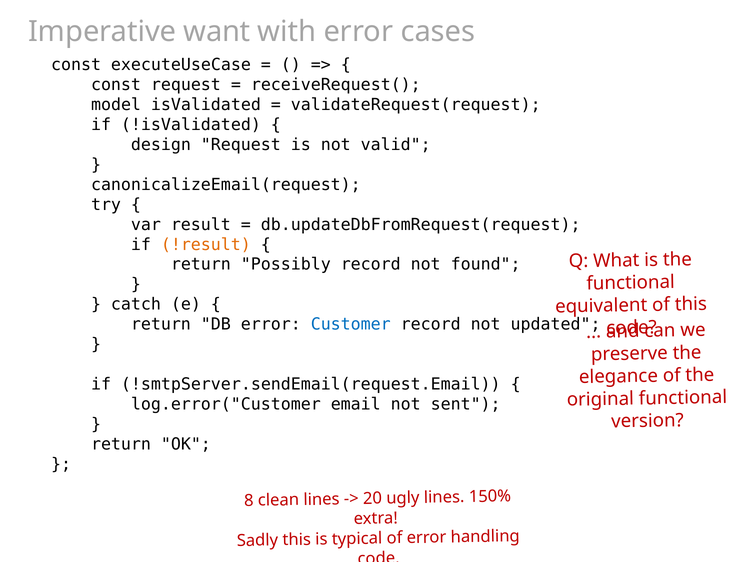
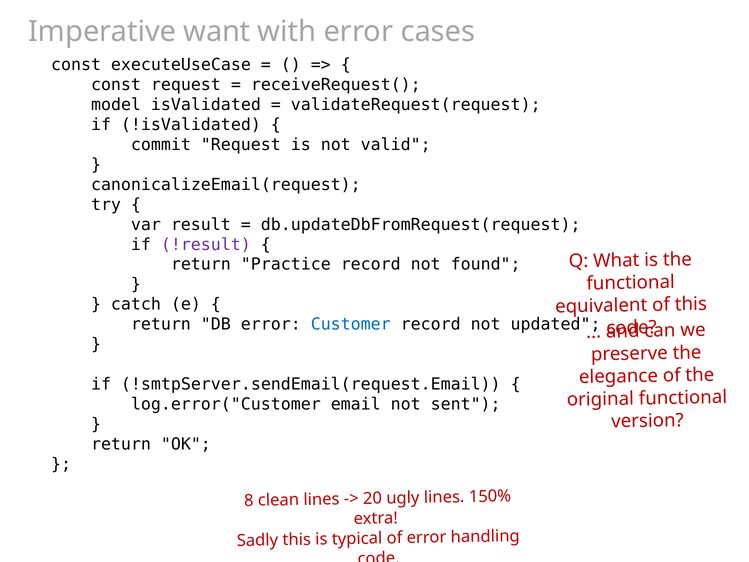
design: design -> commit (161, 145)
!result colour: orange -> purple (206, 244)
Possibly: Possibly -> Practice (286, 264)
